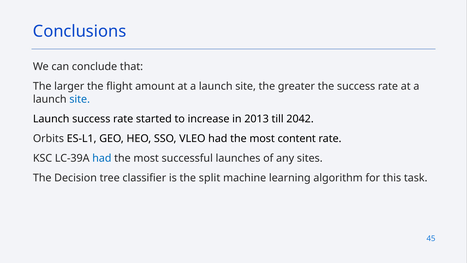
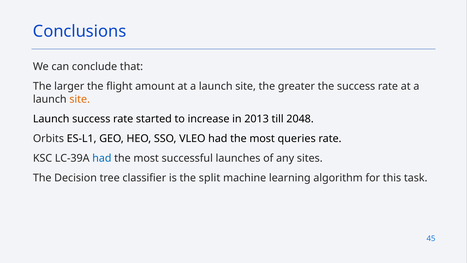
site colour: blue -> orange (80, 99)
2042: 2042 -> 2048 (300, 119)
content: content -> queries (297, 138)
